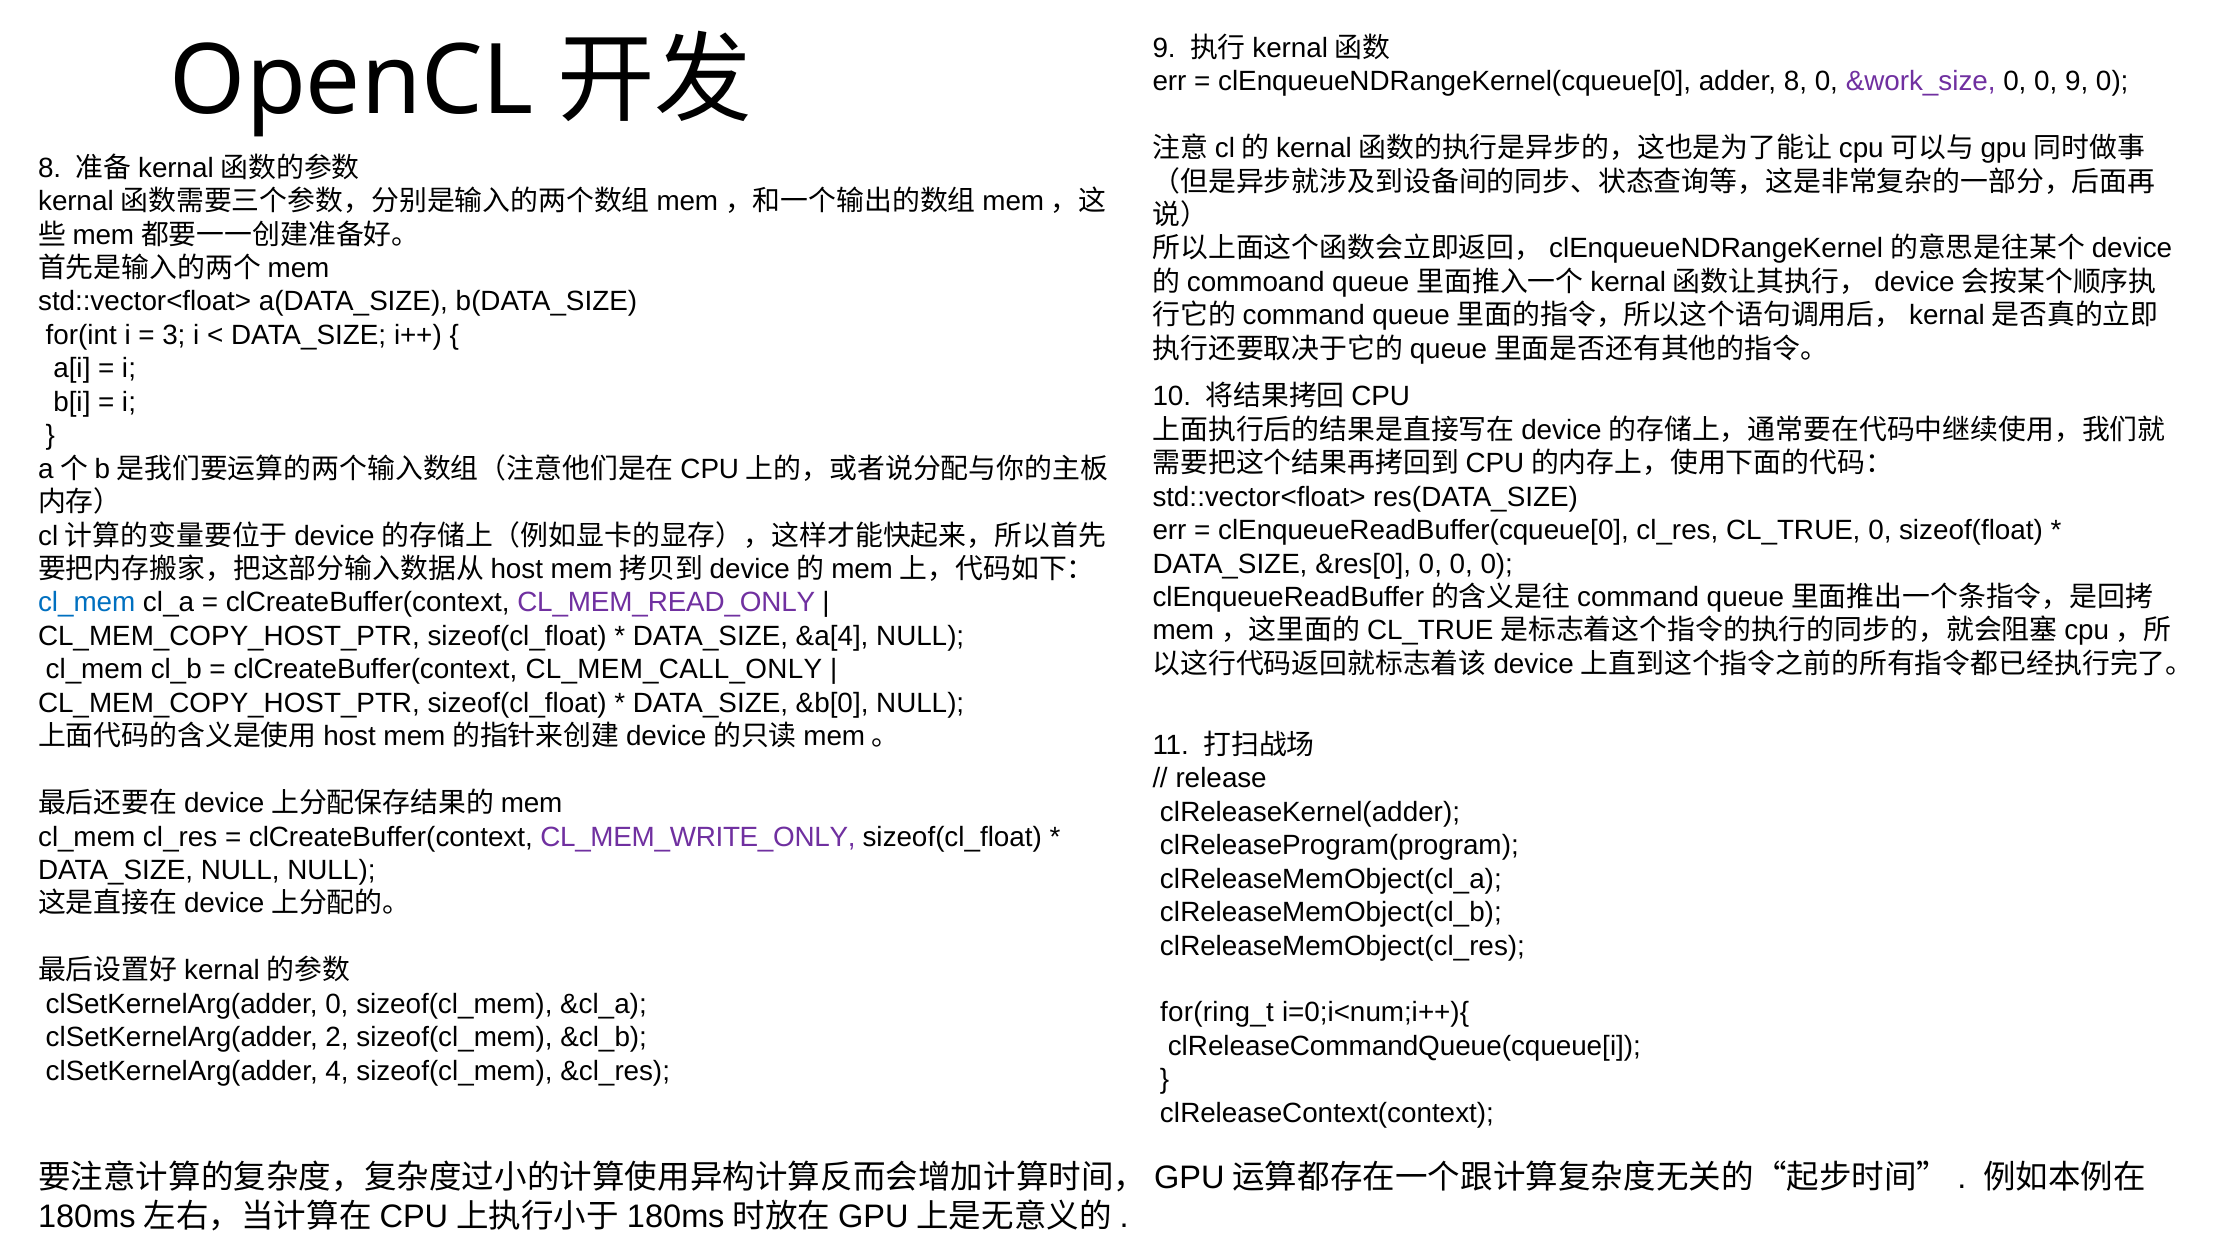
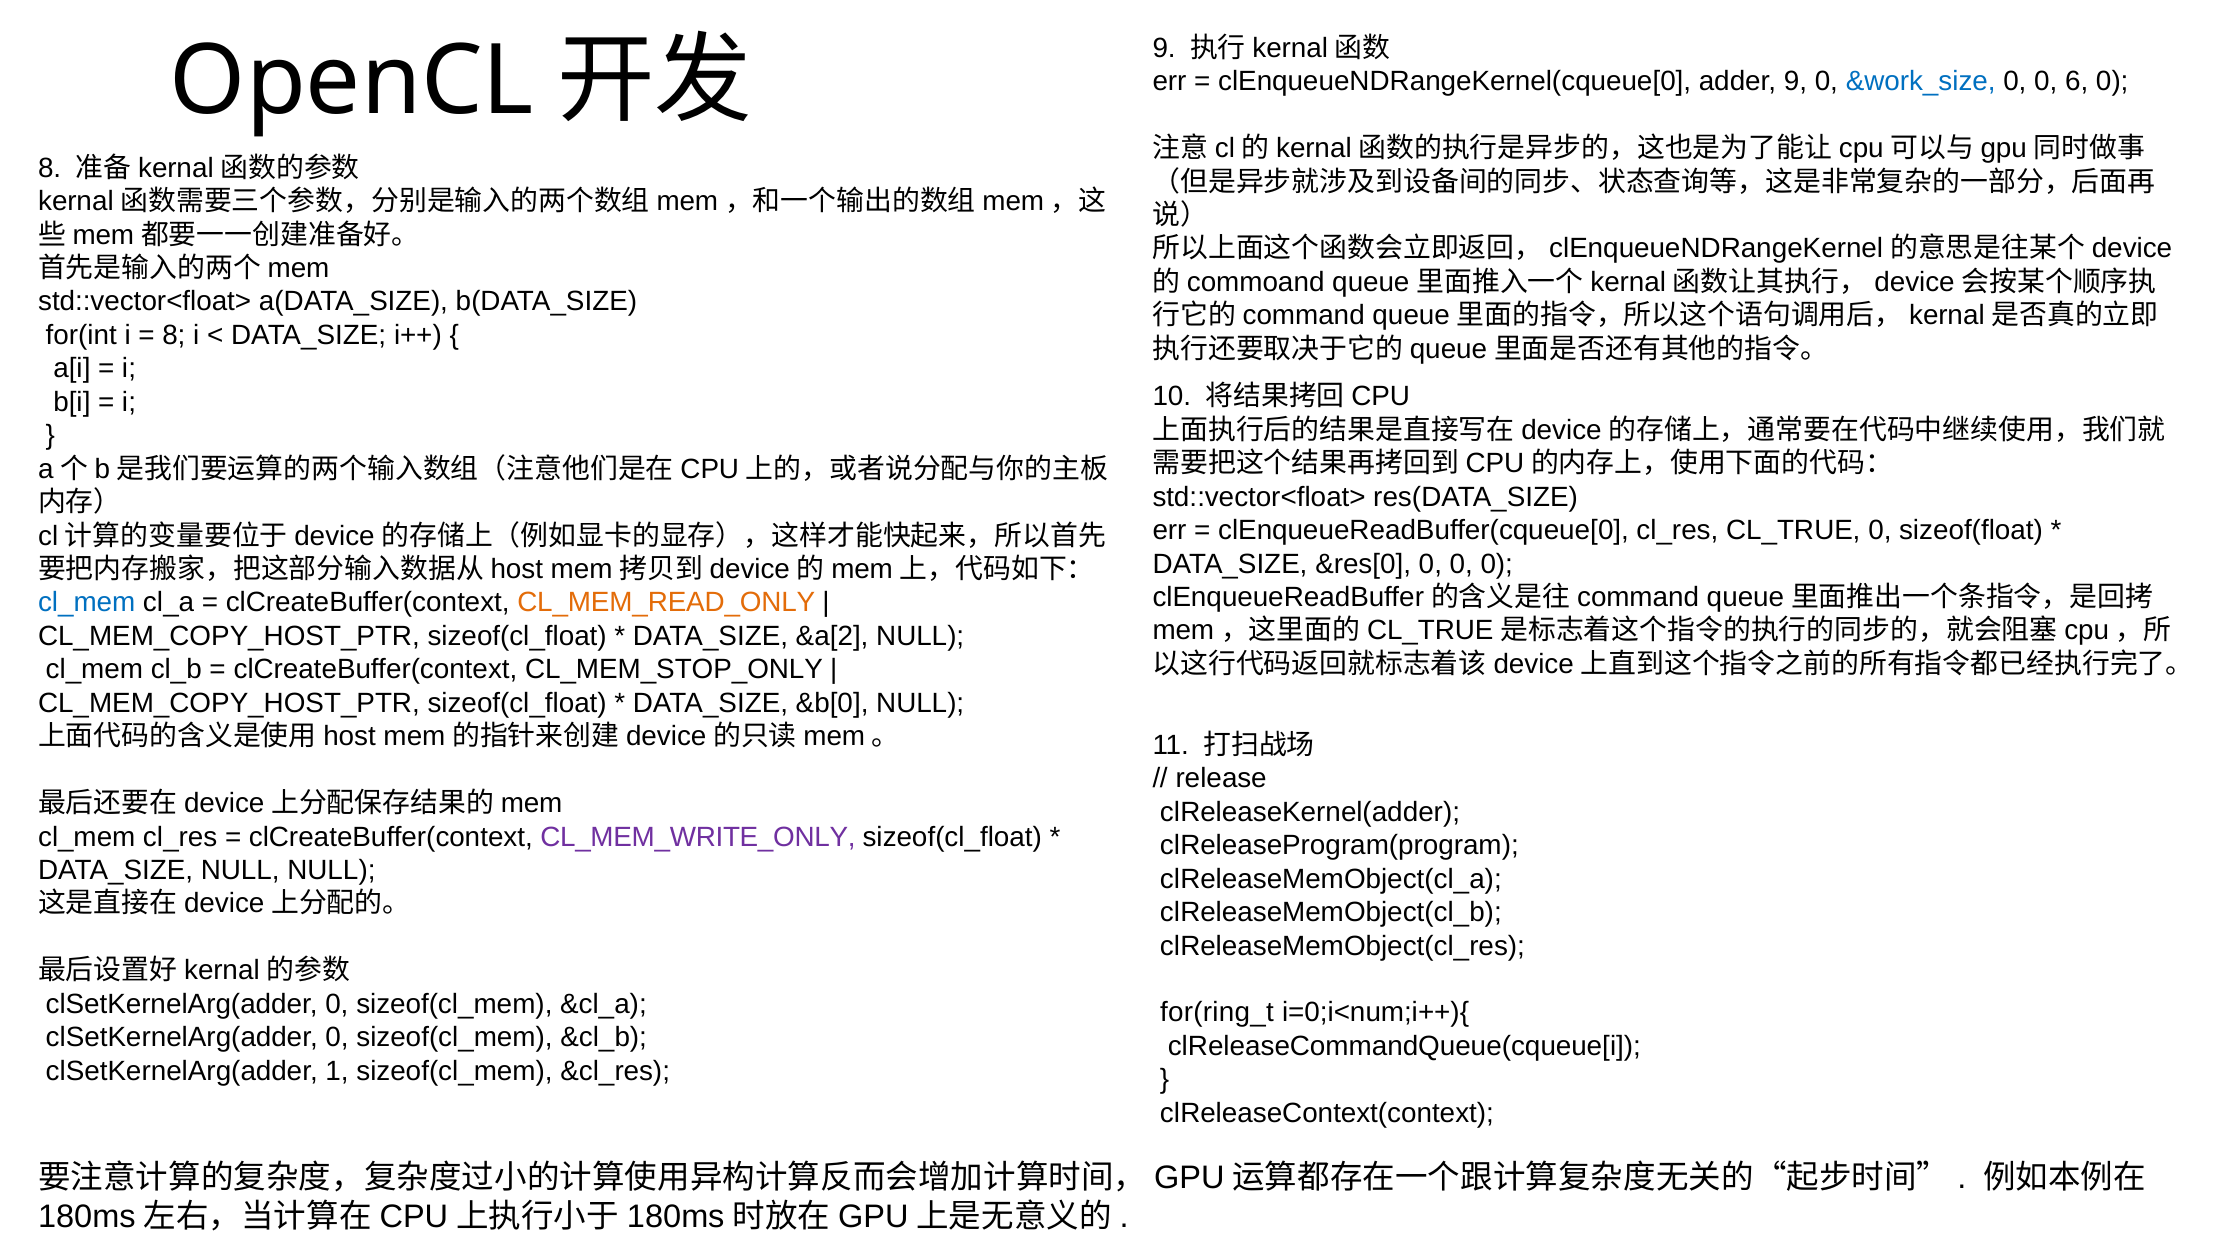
adder 8: 8 -> 9 (1795, 82)
&work_size colour: purple -> blue (1921, 82)
0 9: 9 -> 6 (2077, 82)
3: 3 -> 8 (174, 335)
CL_MEM_READ_ONLY colour: purple -> orange (666, 603)
&a[4: &a[4 -> &a[2 (832, 636)
CL_MEM_CALL_ONLY: CL_MEM_CALL_ONLY -> CL_MEM_STOP_ONLY (674, 670)
2: 2 -> 0 (337, 1037)
4: 4 -> 1 (337, 1071)
